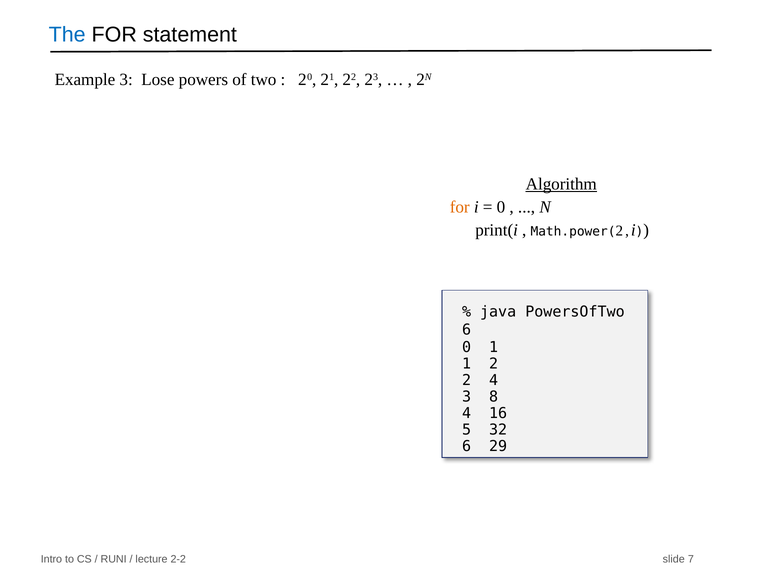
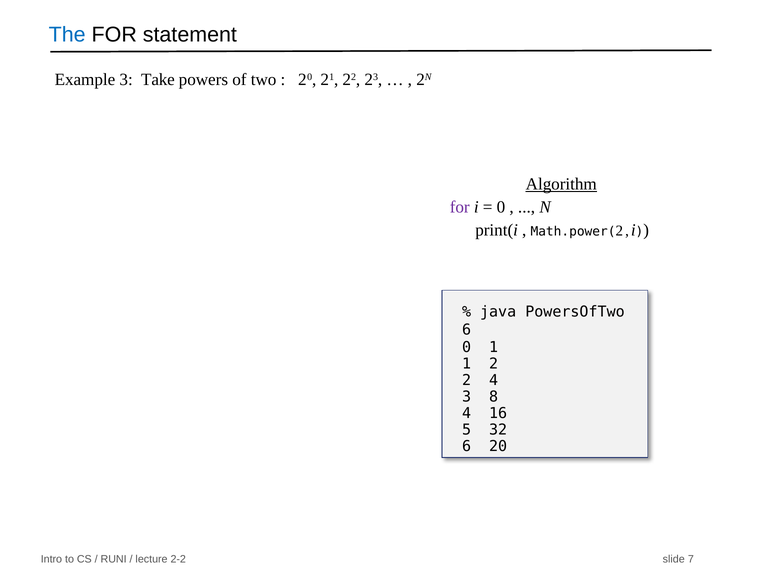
Lose: Lose -> Take (158, 80)
for colour: orange -> purple (460, 207)
6 29: 29 -> 20 (498, 447)
